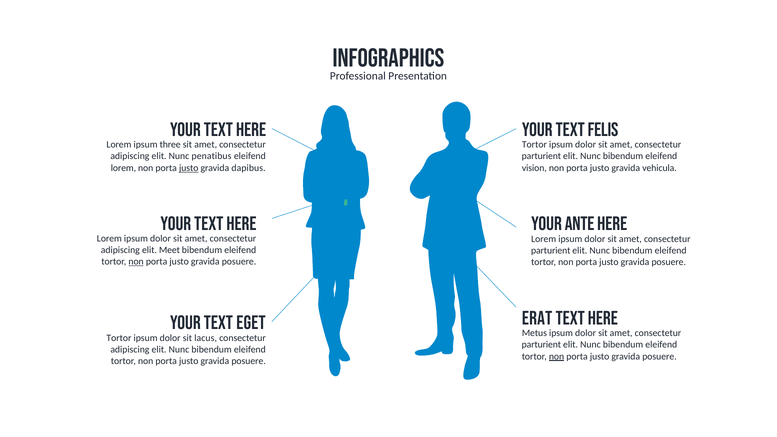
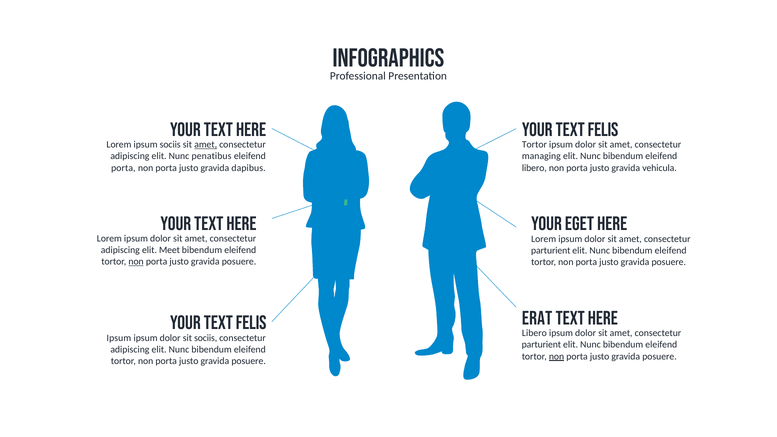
ipsum three: three -> sociis (170, 145)
amet underline: none -> present (206, 145)
parturient: parturient -> managing (541, 156)
lorem: lorem -> porta (123, 168)
justo underline: present -> none (189, 168)
vision: vision -> libero (534, 168)
ante: ante -> eget (579, 224)
eget: eget -> felis (251, 323)
Metus: Metus -> Libero (534, 333)
Tortor: Tortor -> Ipsum (119, 338)
sit lacus: lacus -> sociis (206, 338)
